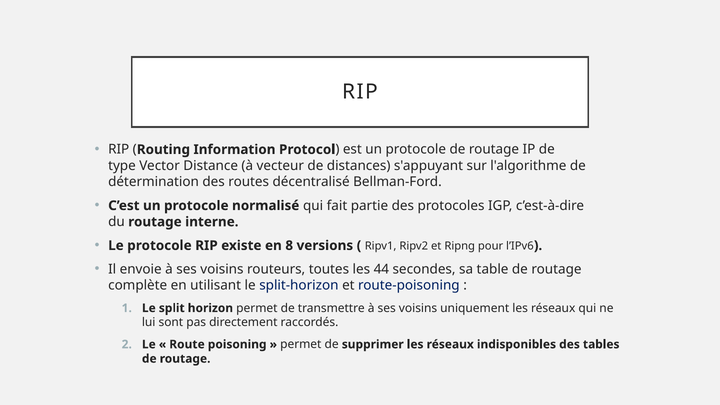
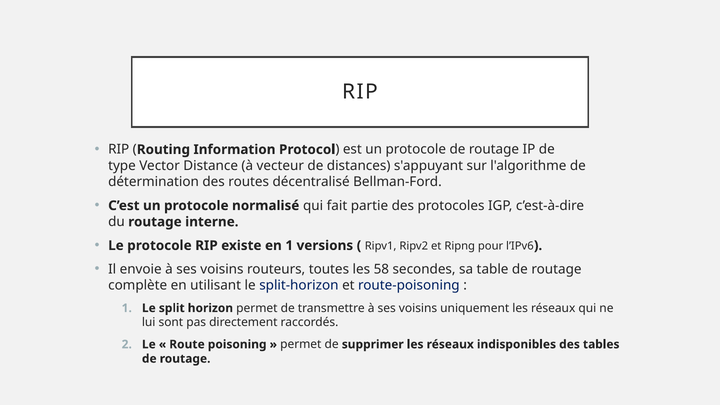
en 8: 8 -> 1 (289, 246)
44: 44 -> 58 (381, 269)
